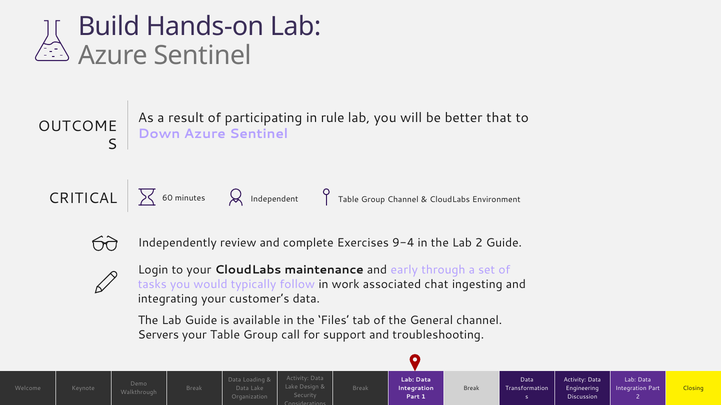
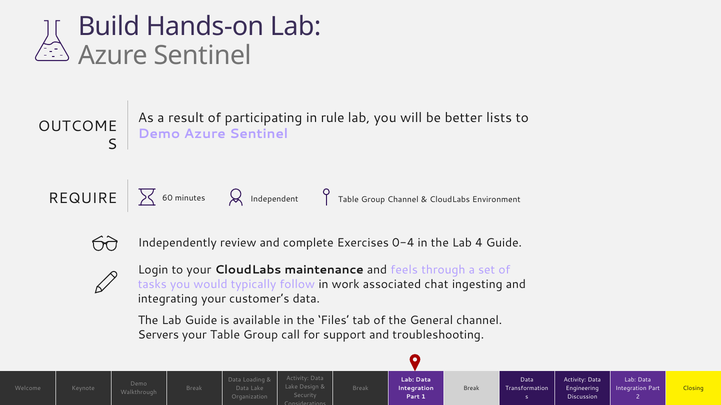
that: that -> lists (499, 118)
Down: Down -> Demo (159, 134)
CRITICAL: CRITICAL -> REQUIRE (83, 198)
9-4: 9-4 -> 0-4 (403, 243)
Lab 2: 2 -> 4 (479, 243)
early: early -> feels (404, 270)
